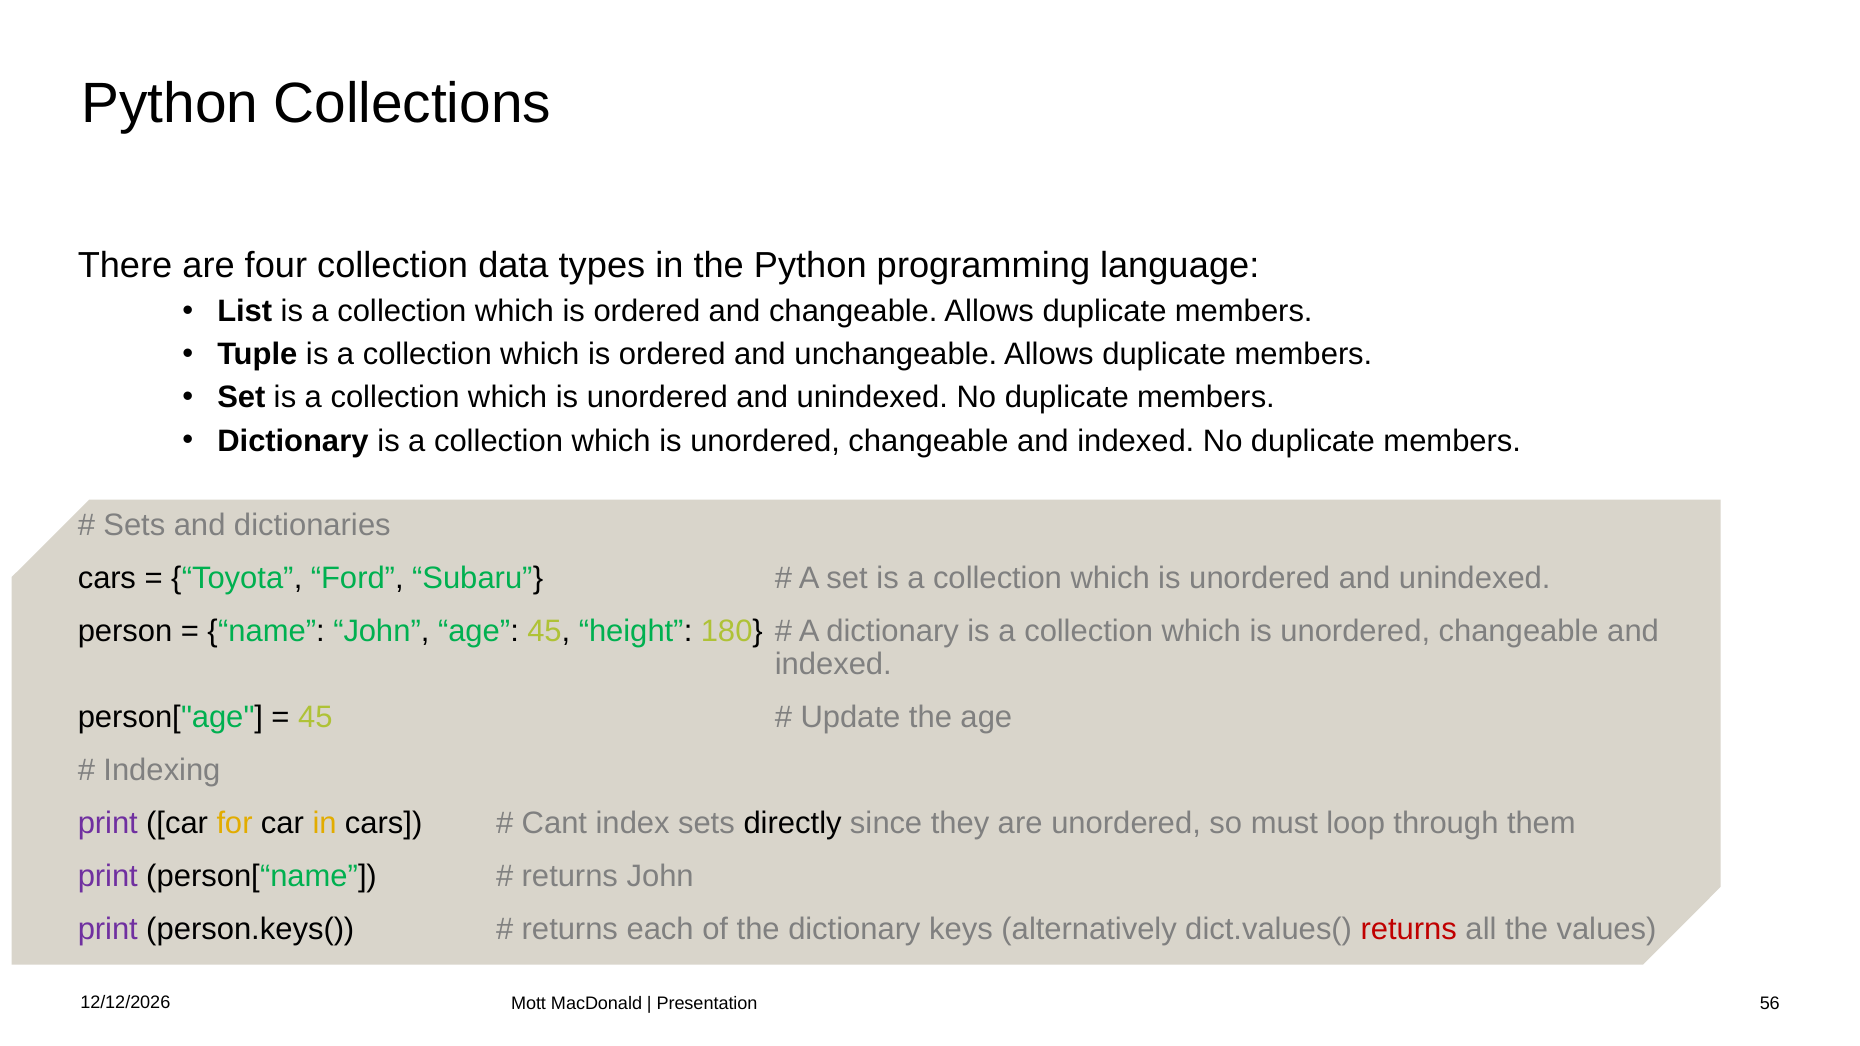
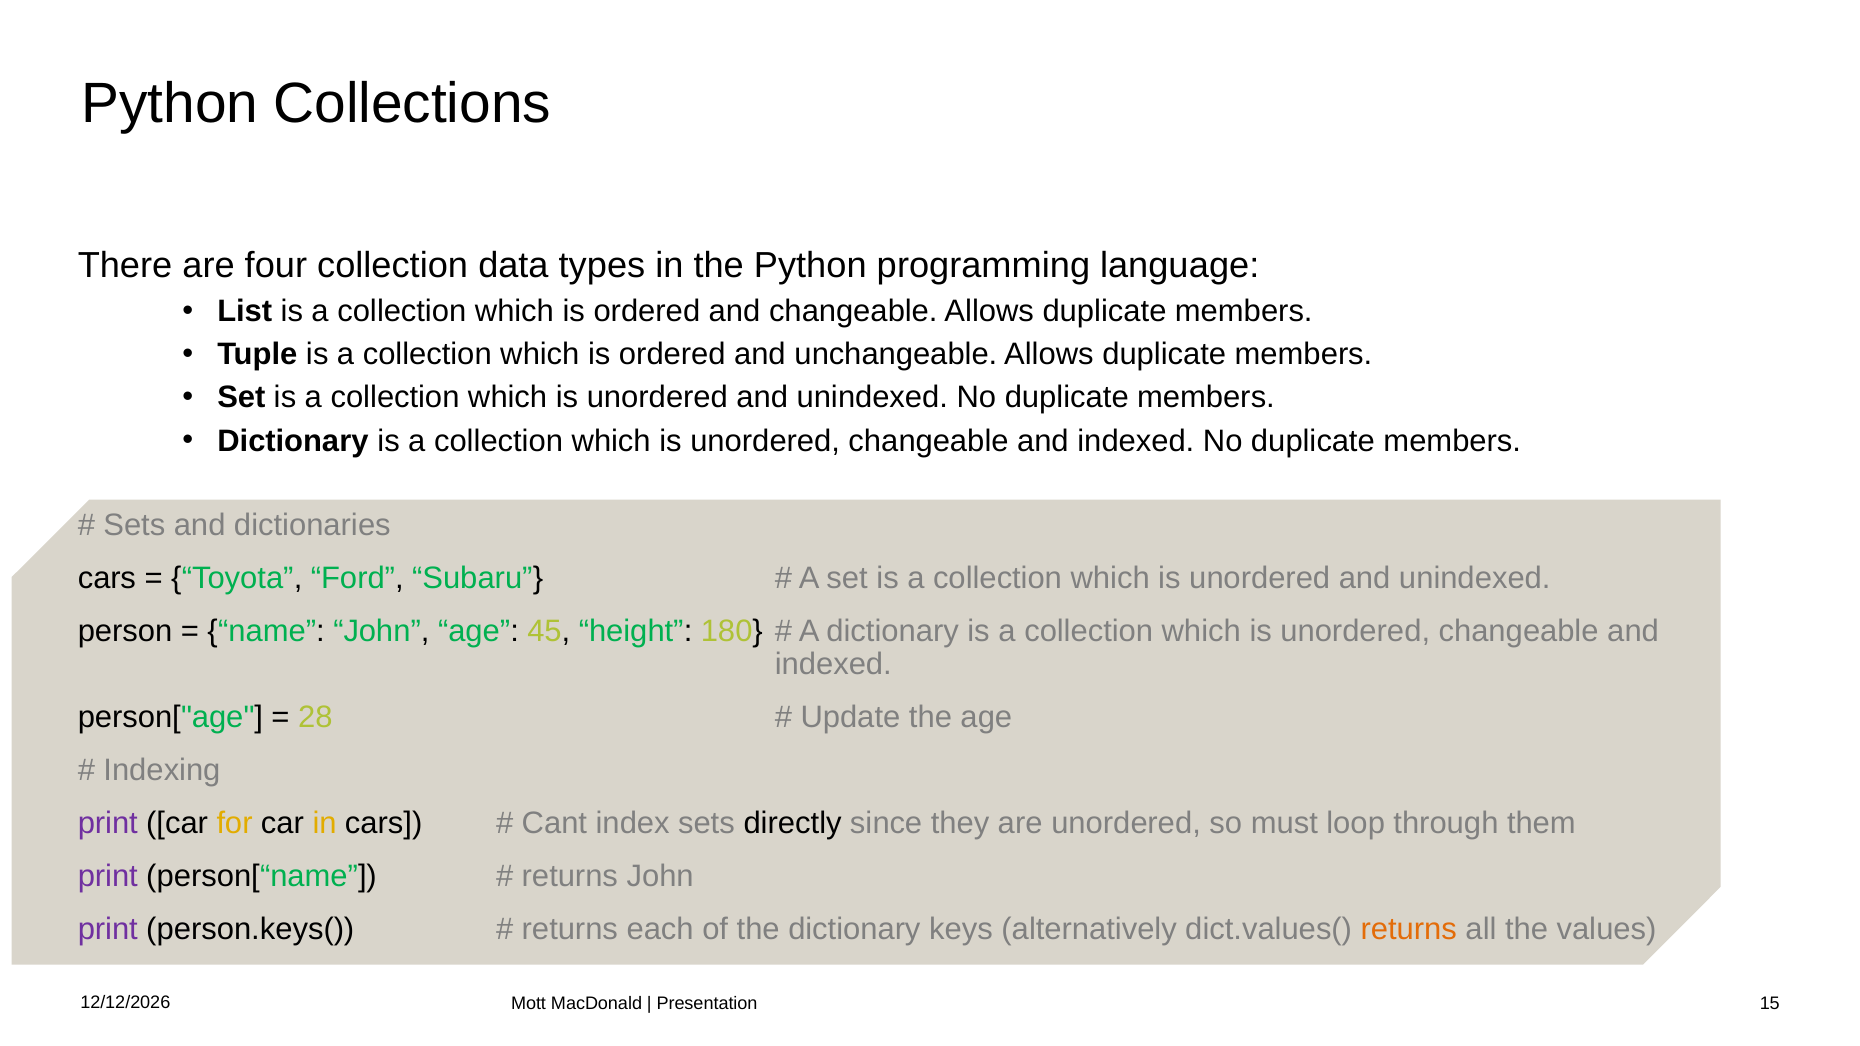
45: 45 -> 28 (315, 718)
returns colour: red -> orange (1409, 929)
56: 56 -> 15 (1770, 1003)
